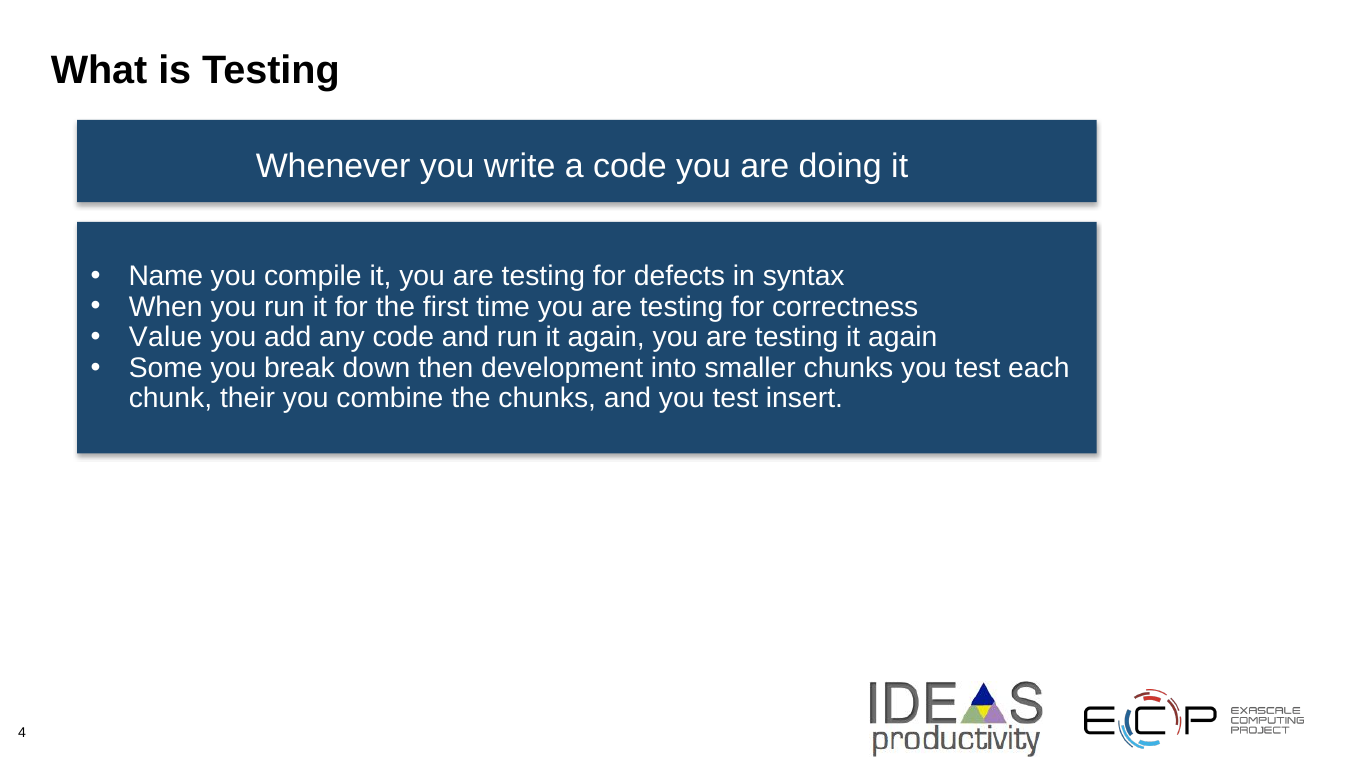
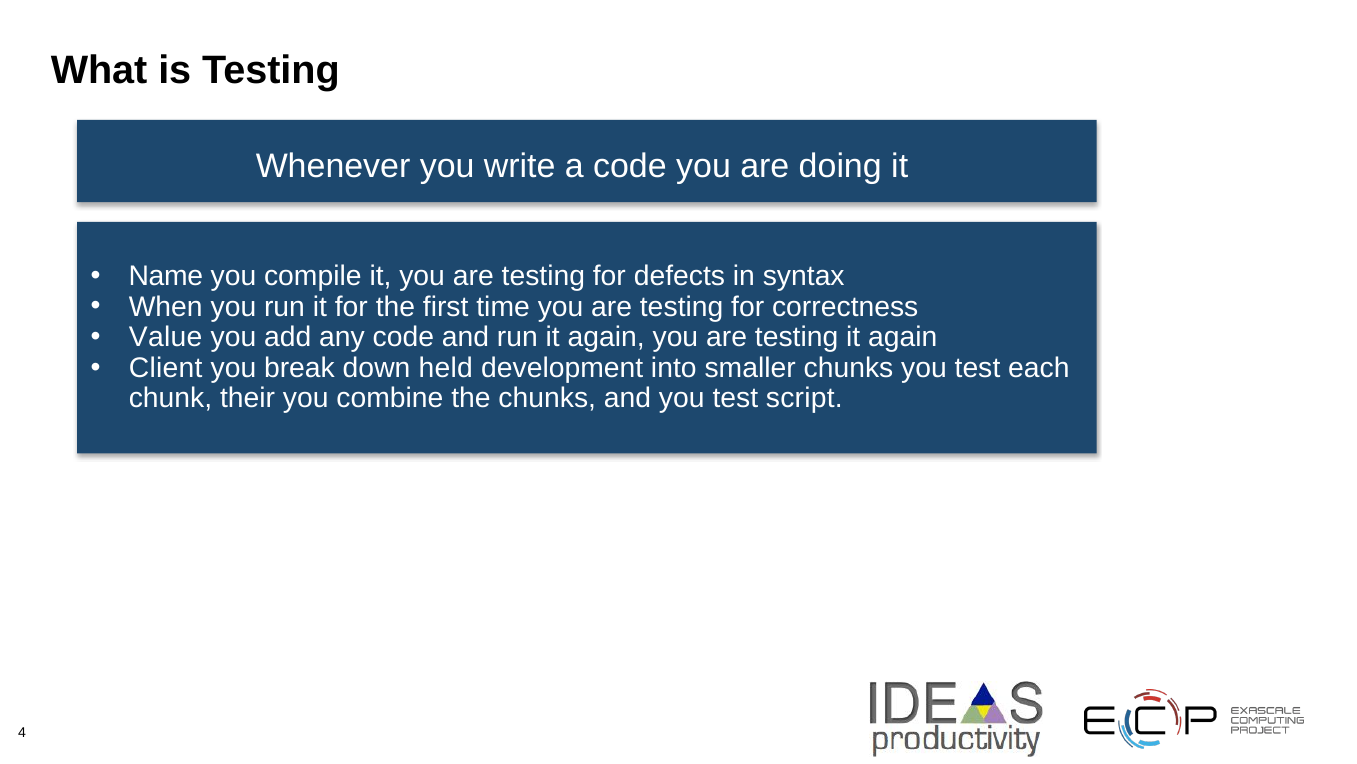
Some: Some -> Client (166, 368)
then: then -> held (446, 368)
insert: insert -> script (804, 398)
